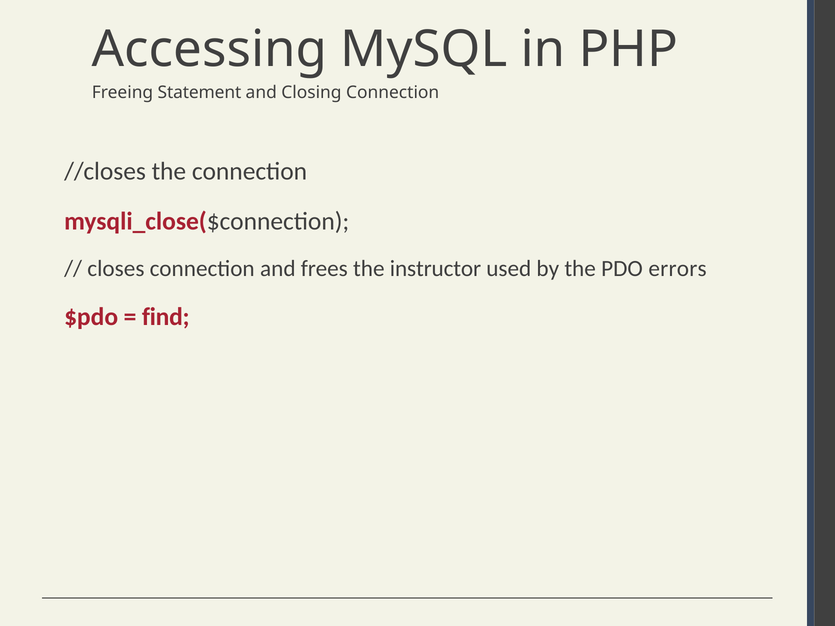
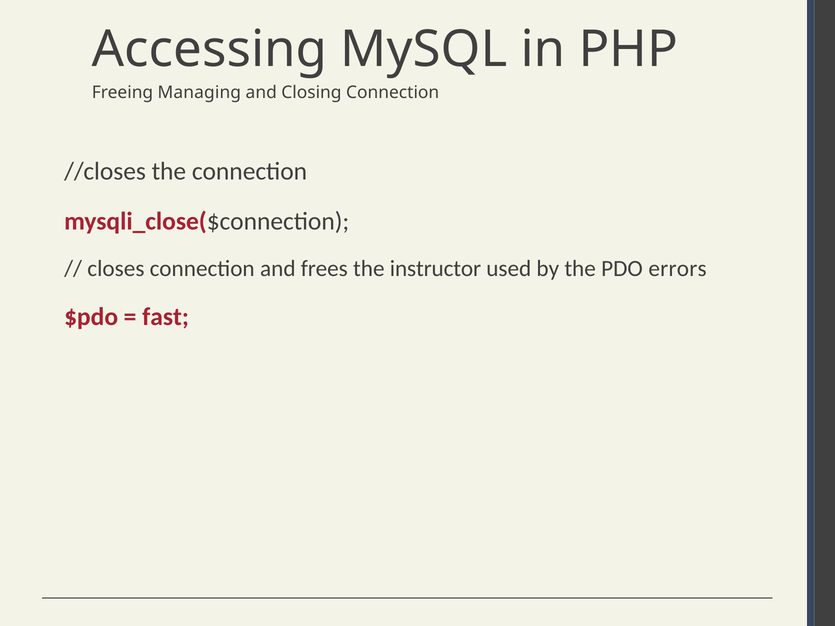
Statement: Statement -> Managing (199, 92)
find: find -> fast (166, 317)
